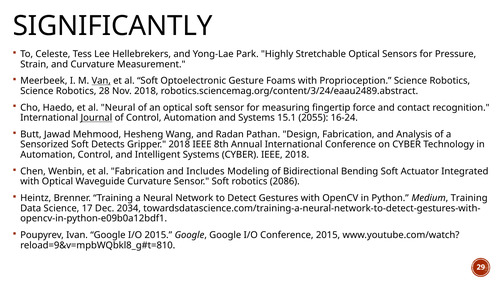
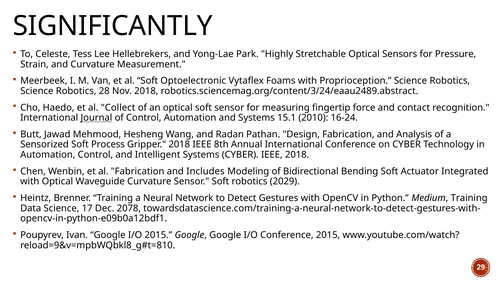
Van underline: present -> none (101, 81)
Gesture: Gesture -> Vytaflex (246, 81)
al Neural: Neural -> Collect (118, 107)
2055: 2055 -> 2010 (313, 118)
Detects: Detects -> Process (108, 144)
2086: 2086 -> 2029 (285, 181)
2034: 2034 -> 2078 (129, 208)
